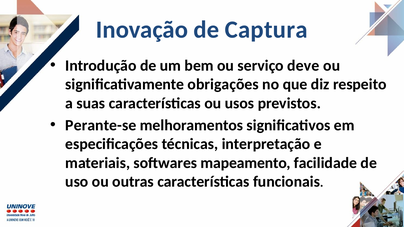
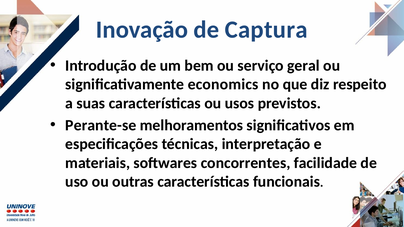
deve: deve -> geral (303, 66)
obrigações: obrigações -> economics (223, 84)
mapeamento: mapeamento -> concorrentes (246, 163)
